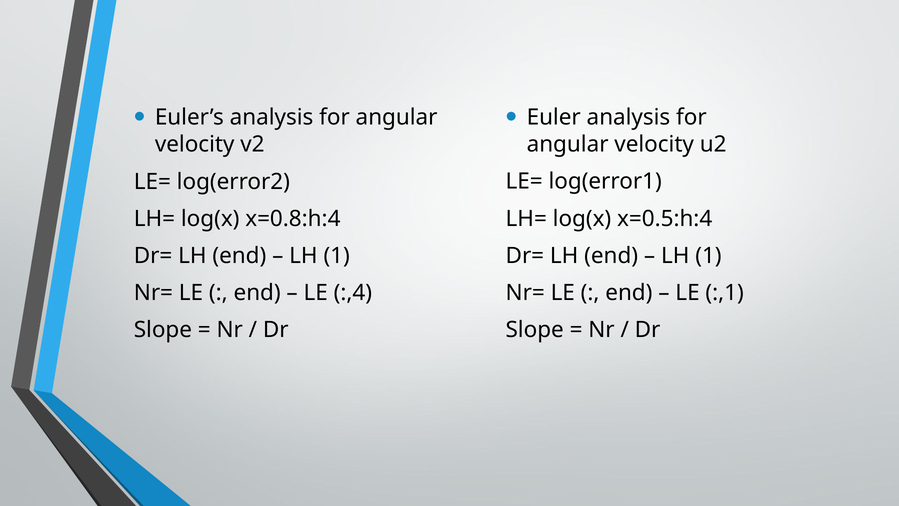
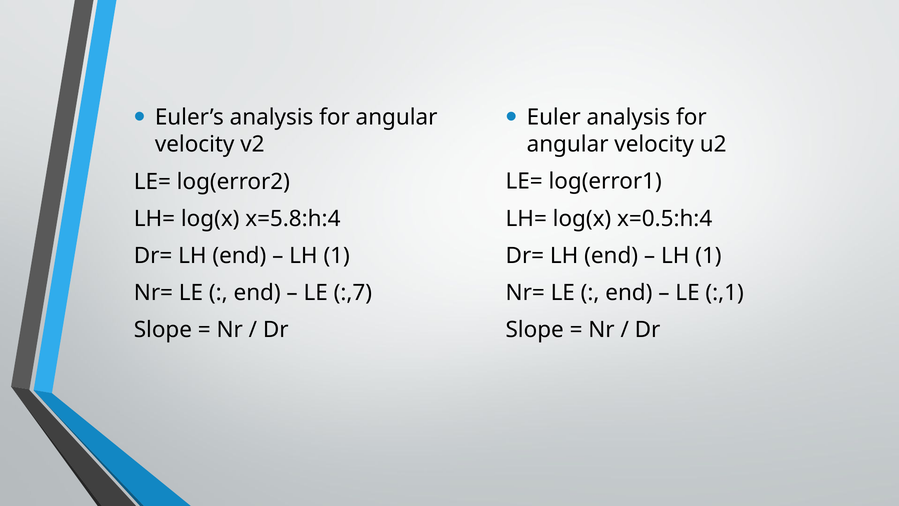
x=0.8:h:4: x=0.8:h:4 -> x=5.8:h:4 (293, 219)
:,4: :,4 -> :,7 (353, 293)
